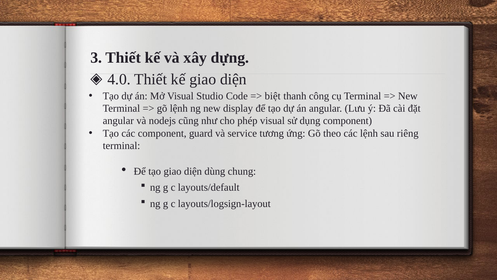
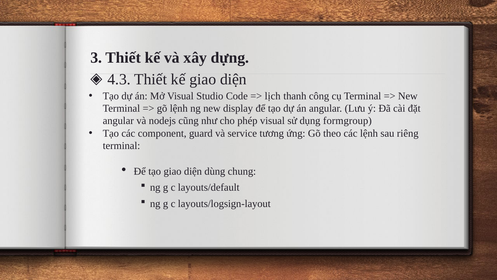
4.0: 4.0 -> 4.3 (119, 79)
biệt: biệt -> lịch (273, 96)
dụng component: component -> formgroup (347, 121)
